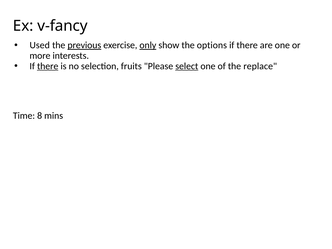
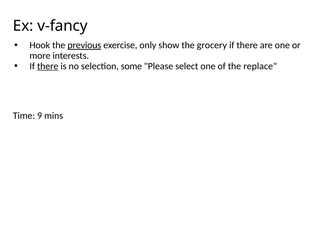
Used: Used -> Hook (40, 45)
only underline: present -> none (148, 45)
options: options -> grocery (212, 45)
fruits: fruits -> some (131, 66)
select underline: present -> none (187, 66)
8: 8 -> 9 (40, 116)
